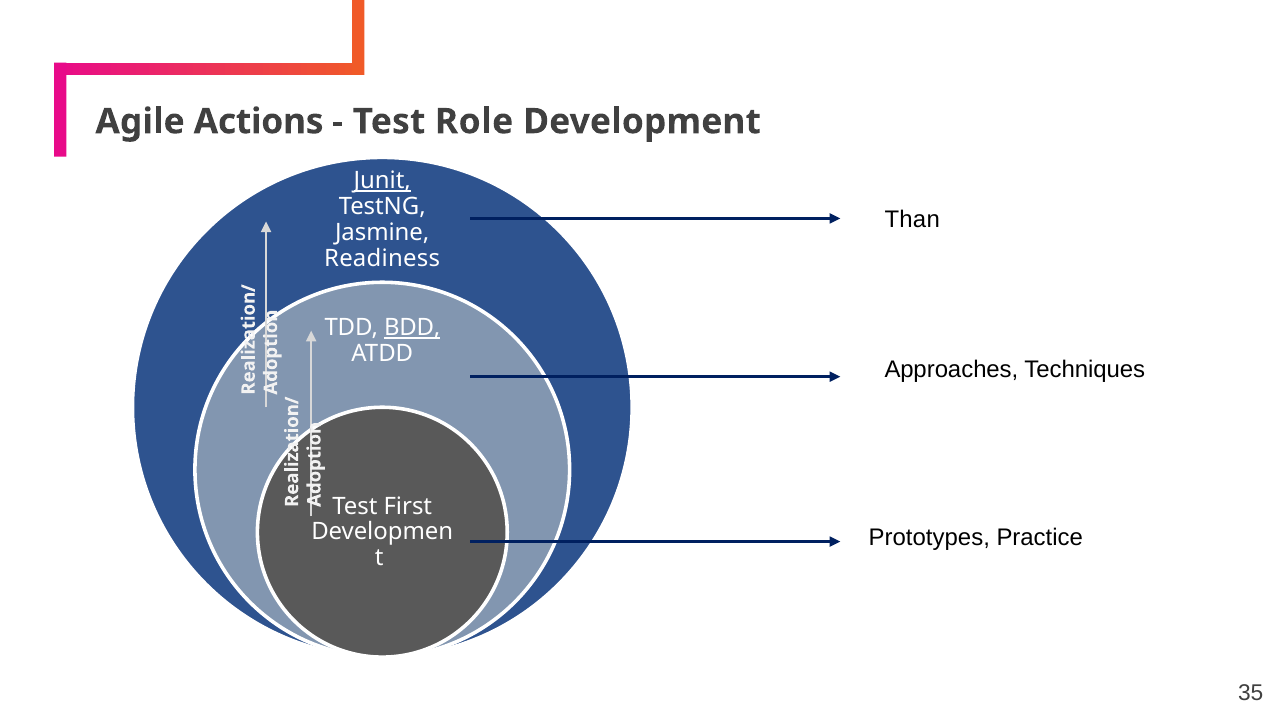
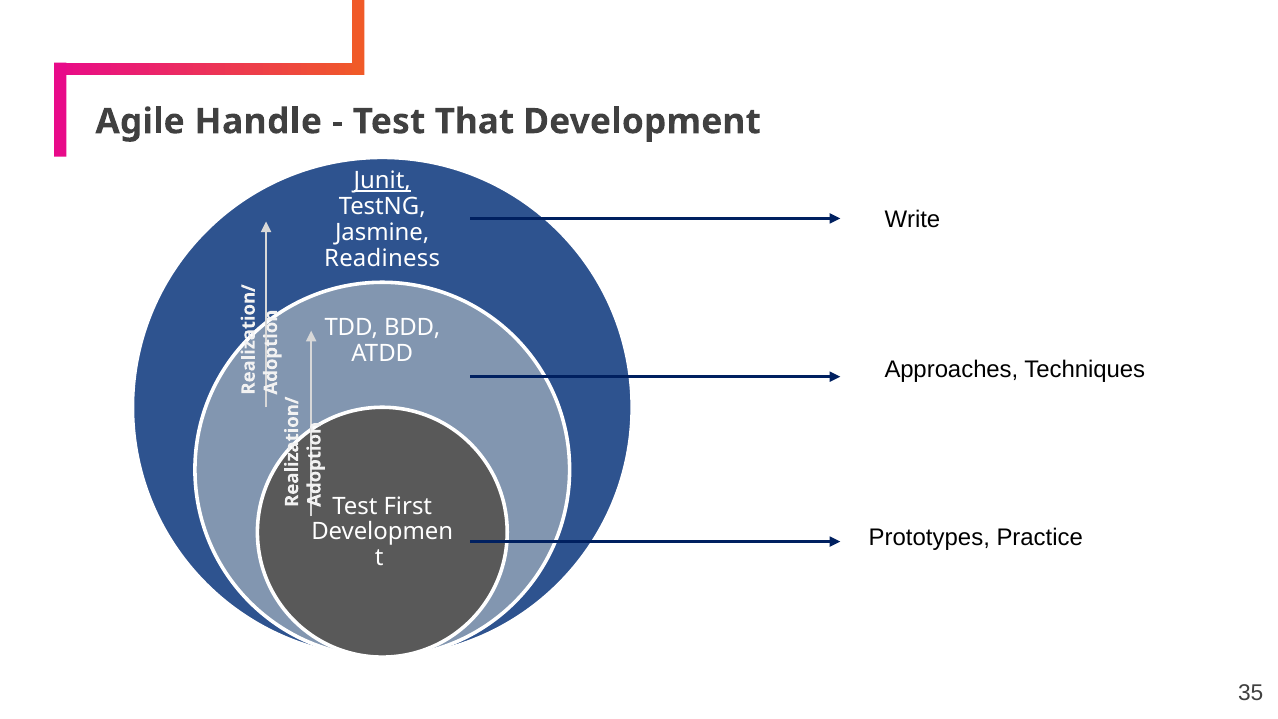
Actions: Actions -> Handle (258, 122)
Role: Role -> That (474, 122)
Than: Than -> Write (912, 220)
BDD underline: present -> none (412, 328)
